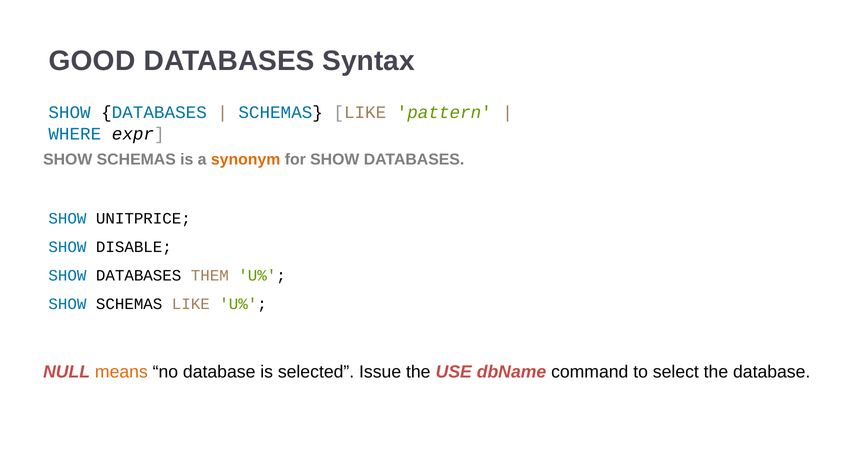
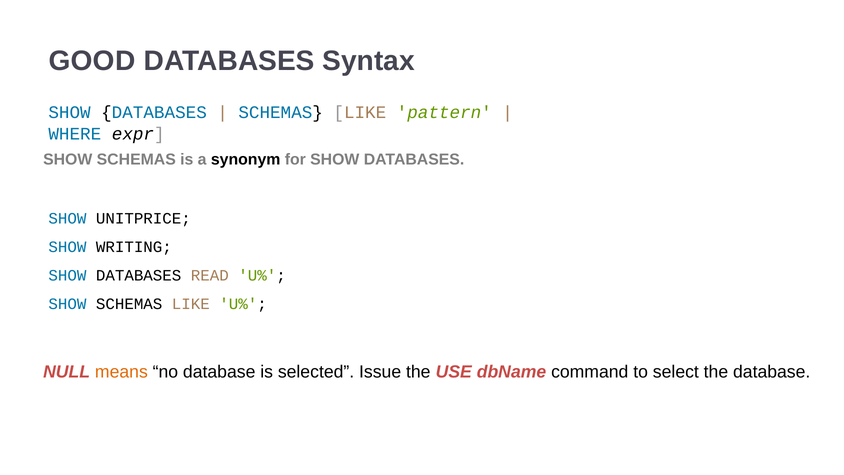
synonym colour: orange -> black (246, 159)
DISABLE: DISABLE -> WRITING (134, 247)
THEM: THEM -> READ (210, 275)
